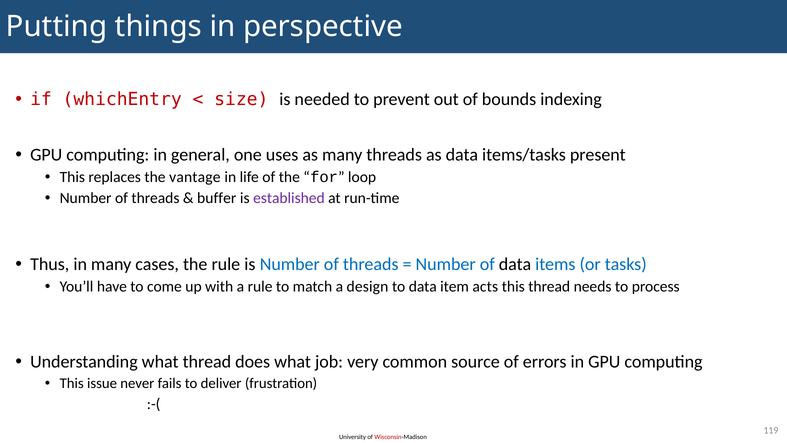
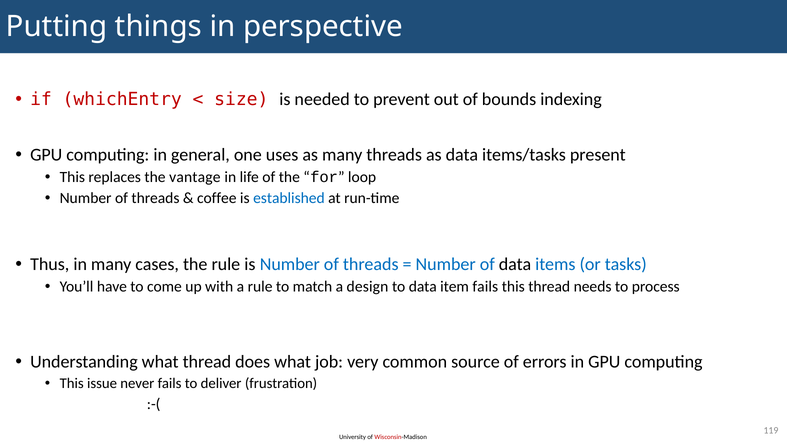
buffer: buffer -> coffee (217, 198)
established colour: purple -> blue (289, 198)
item acts: acts -> fails (485, 287)
